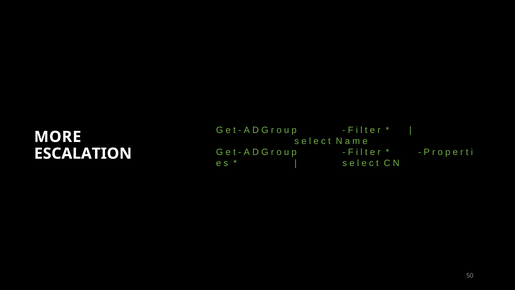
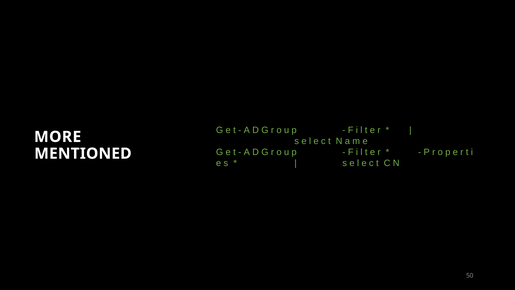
ESCALATION: ESCALATION -> MENTIONED (83, 153)
